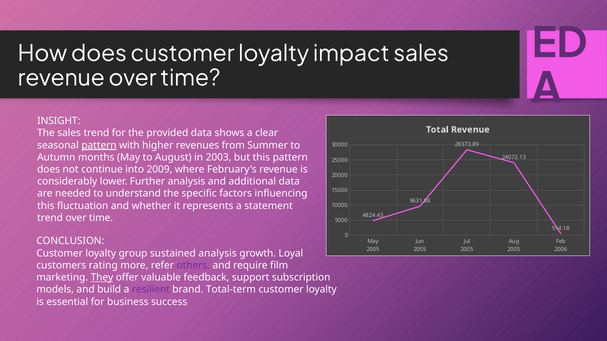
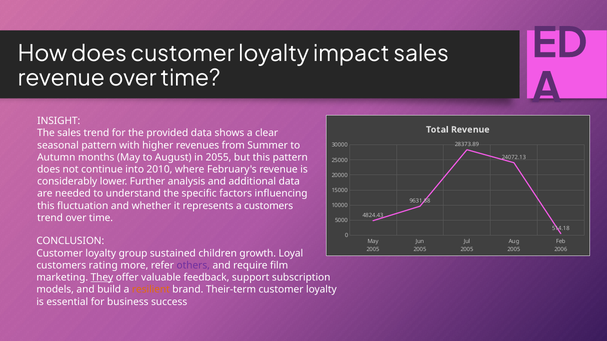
pattern underline: present -> none (99, 145)
2003: 2003 -> 2055 (219, 158)
2009: 2009 -> 2010 (159, 170)
a statement: statement -> customers (269, 206)
sustained analysis: analysis -> children (218, 254)
resilient colour: purple -> orange (151, 290)
Total-term: Total-term -> Their-term (231, 290)
